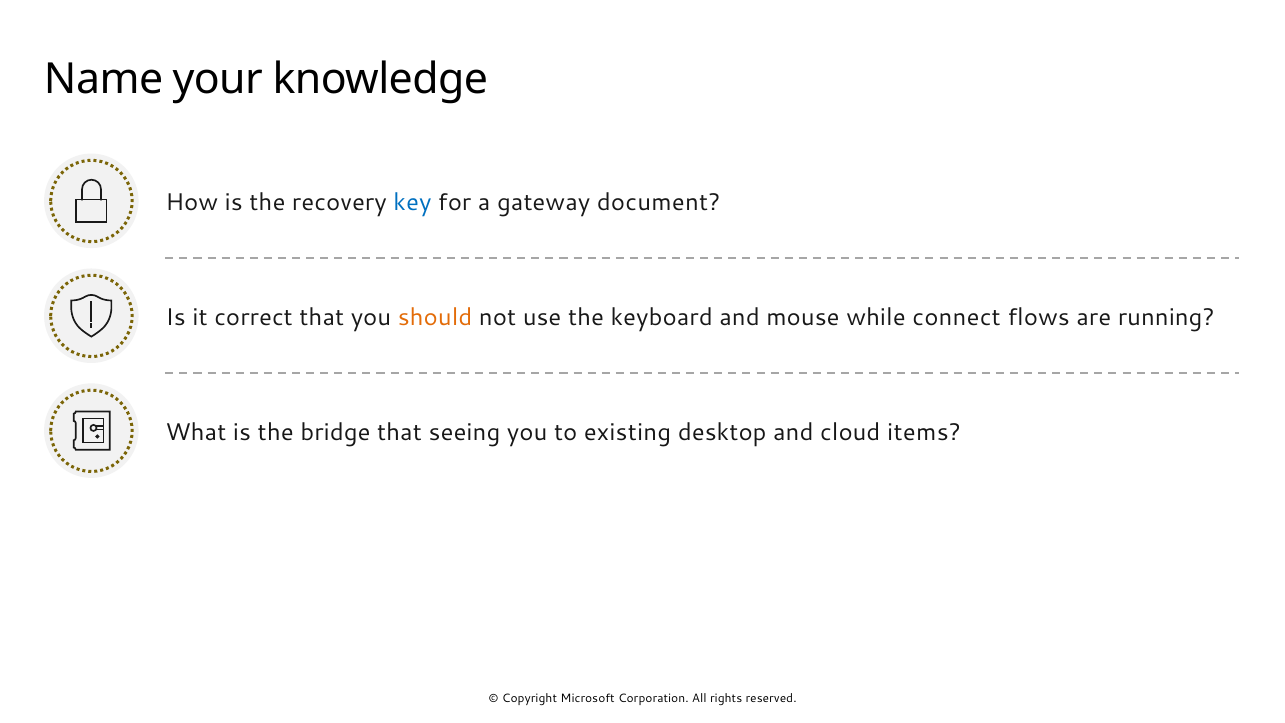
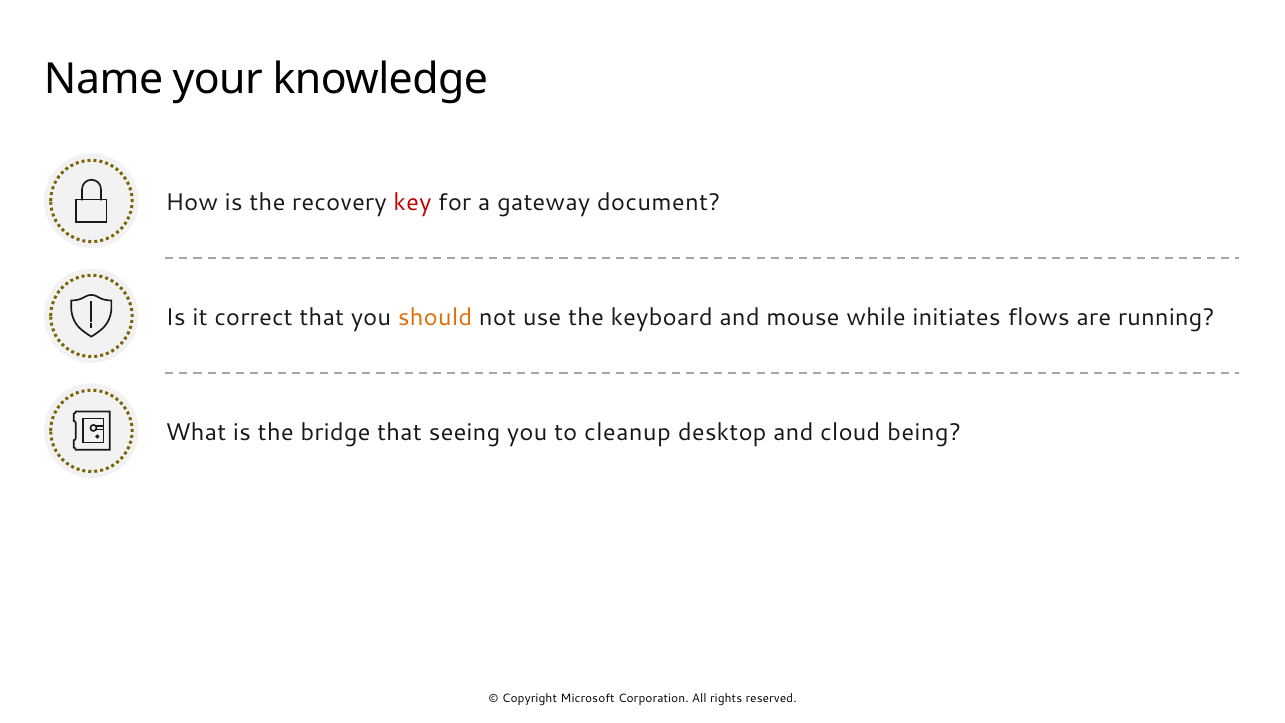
key colour: blue -> red (412, 202)
connect: connect -> initiates (957, 317)
existing: existing -> cleanup (627, 432)
items: items -> being (924, 432)
